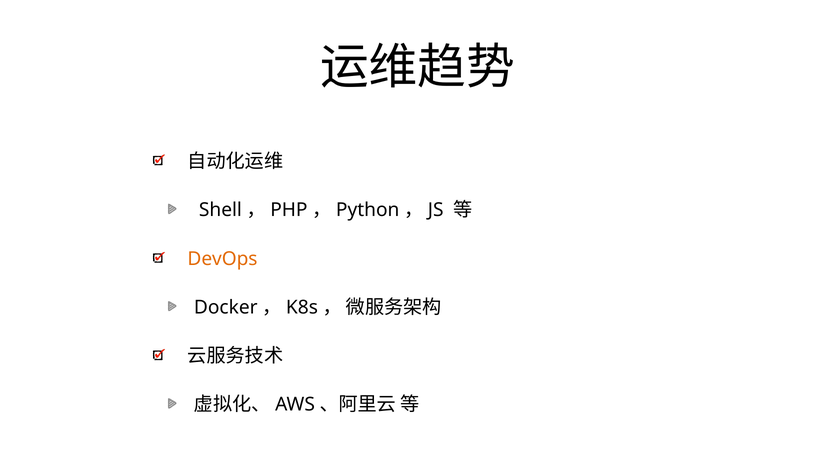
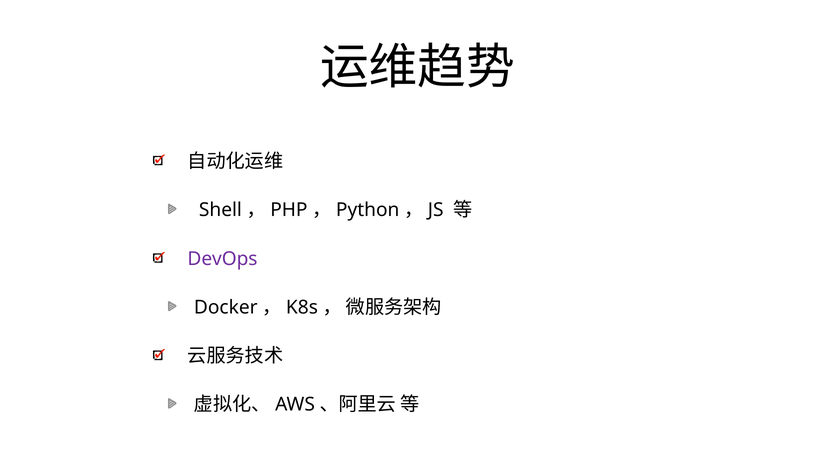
DevOps colour: orange -> purple (222, 259)
